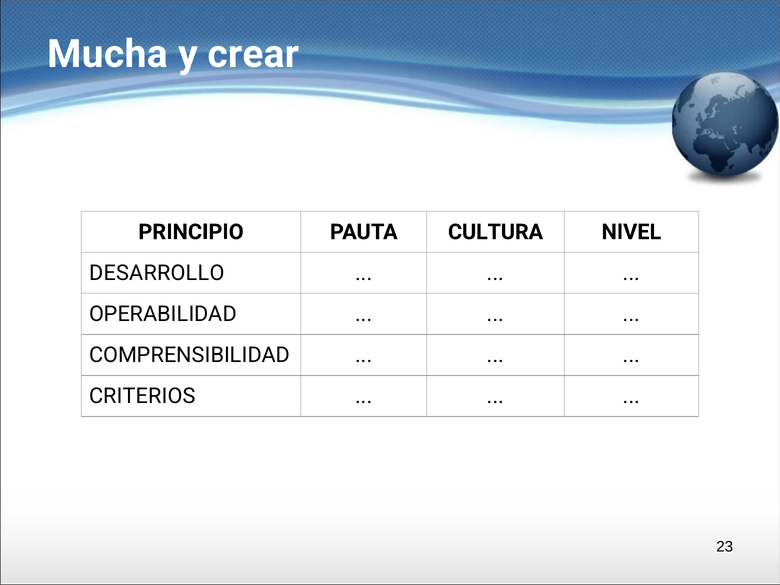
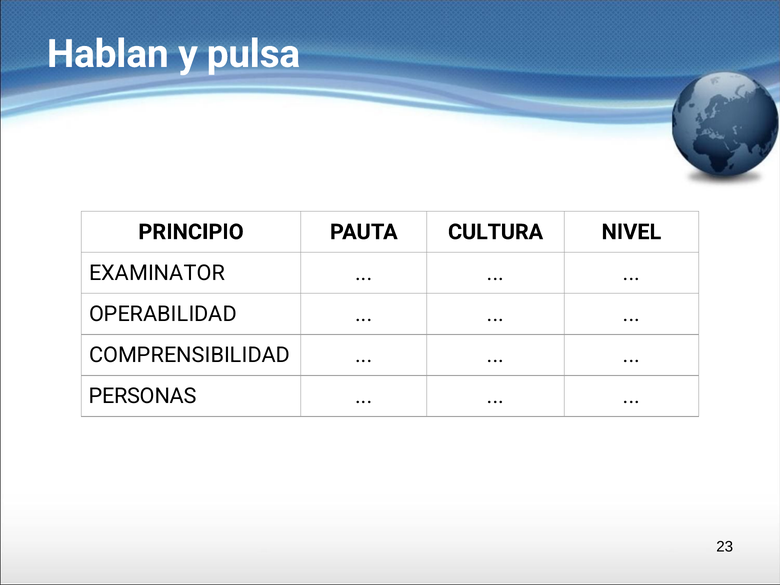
Mucha: Mucha -> Hablan (108, 54)
crear: crear -> pulsa (253, 54)
DESARROLLO: DESARROLLO -> EXAMINATOR (157, 273)
CRITERIOS: CRITERIOS -> PERSONAS (143, 396)
